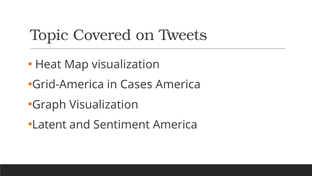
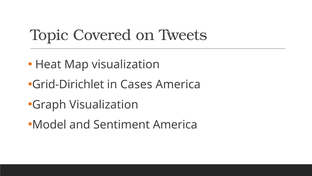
Grid-America: Grid-America -> Grid-Dirichlet (68, 84)
Latent: Latent -> Model (49, 124)
